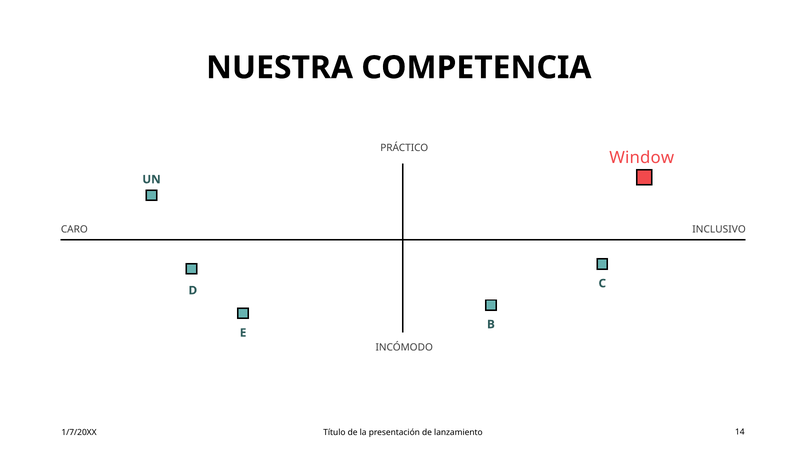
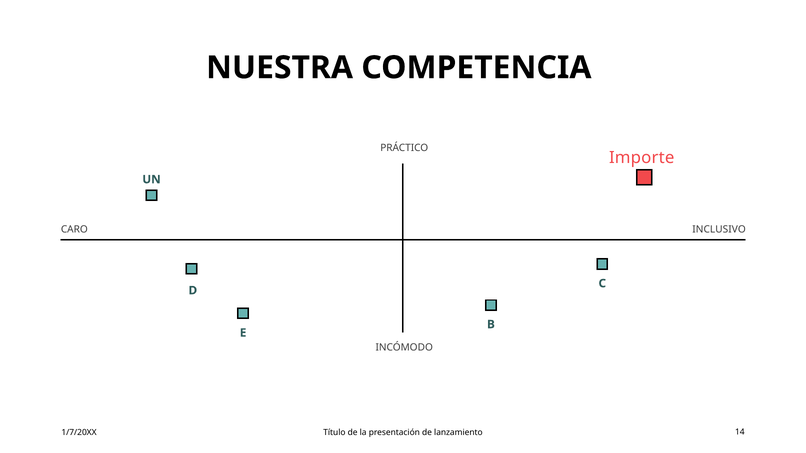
Window: Window -> Importe (642, 158)
